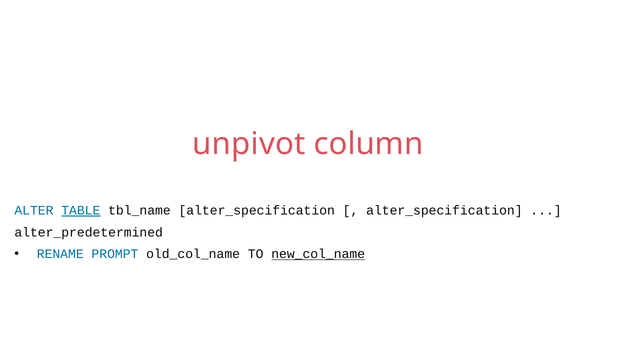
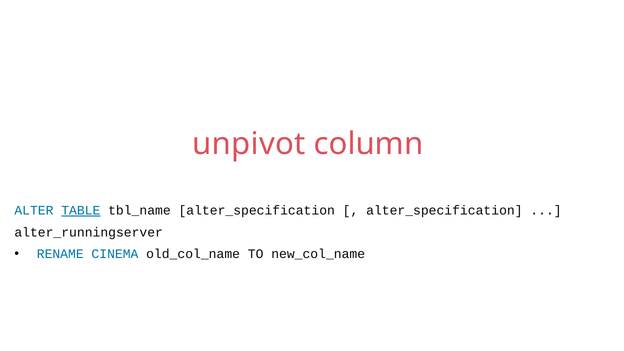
alter_predetermined: alter_predetermined -> alter_runningserver (89, 232)
PROMPT: PROMPT -> CINEMA (115, 254)
new_col_name underline: present -> none (318, 254)
